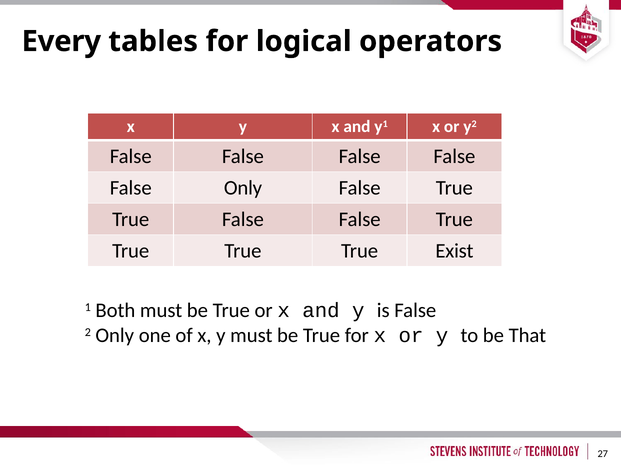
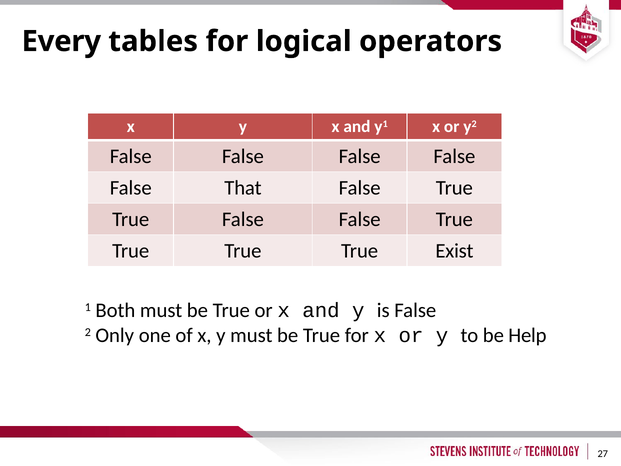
False Only: Only -> That (243, 188)
That: That -> Help (527, 335)
